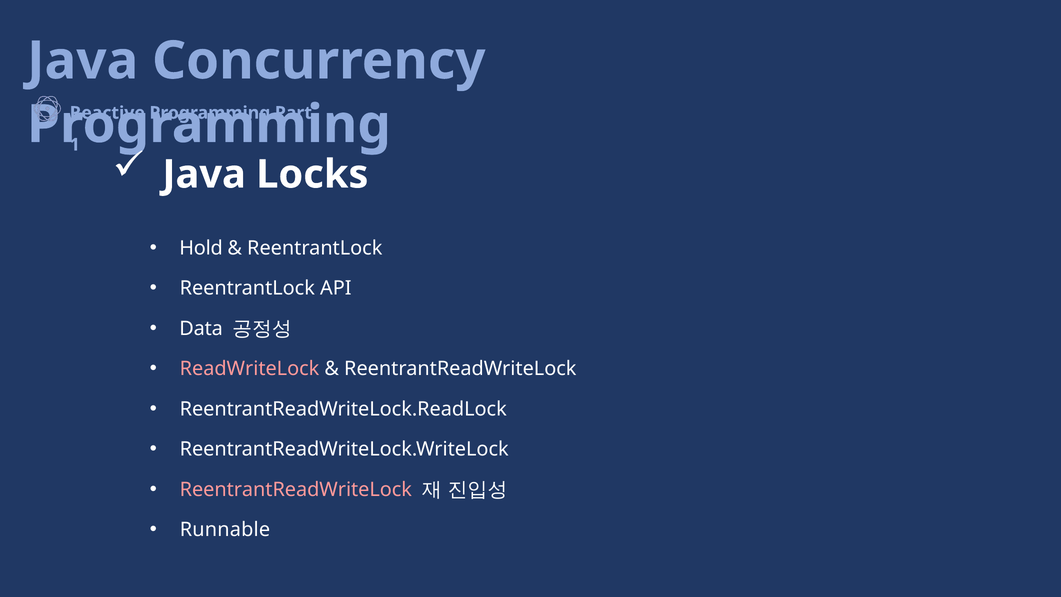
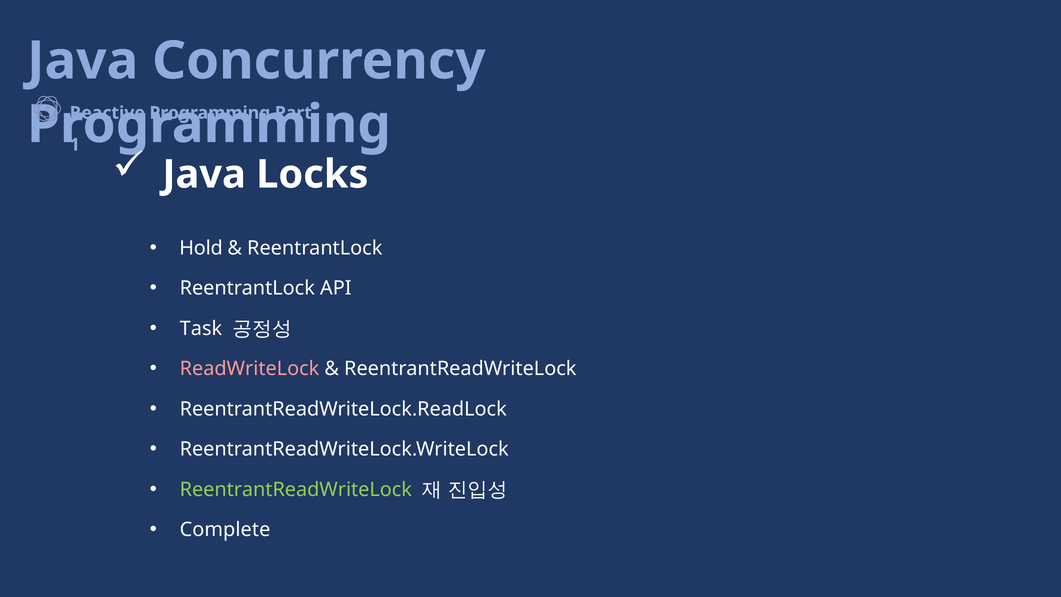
Data: Data -> Task (201, 329)
ReentrantReadWriteLock colour: pink -> light green (296, 489)
Runnable: Runnable -> Complete (225, 530)
